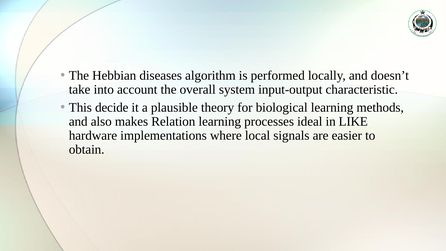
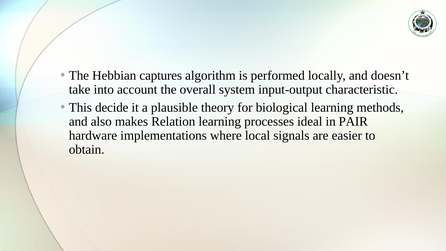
diseases: diseases -> captures (161, 75)
LIKE: LIKE -> PAIR (353, 121)
